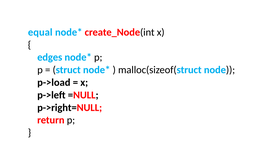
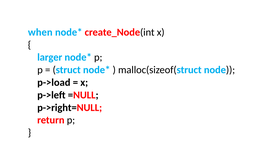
equal: equal -> when (40, 32)
edges: edges -> larger (50, 57)
